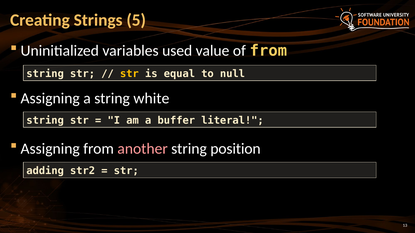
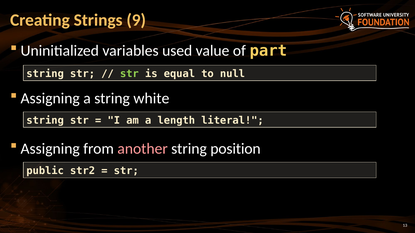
5: 5 -> 9 (136, 20)
of from: from -> part (268, 51)
str colour: yellow -> light green (129, 74)
buffer: buffer -> length (176, 121)
adding: adding -> public (45, 171)
